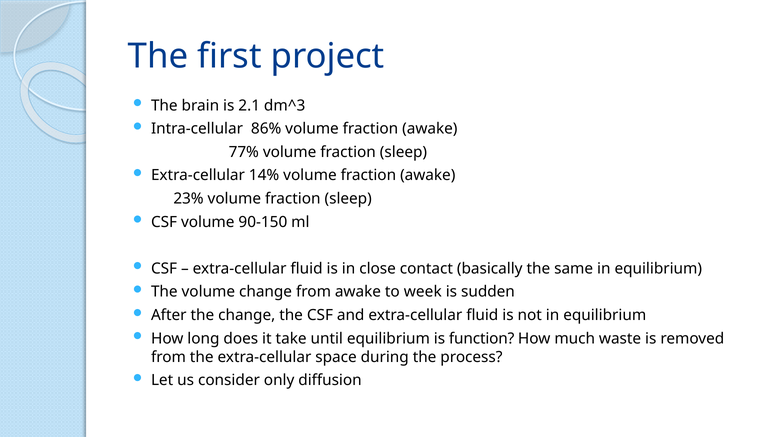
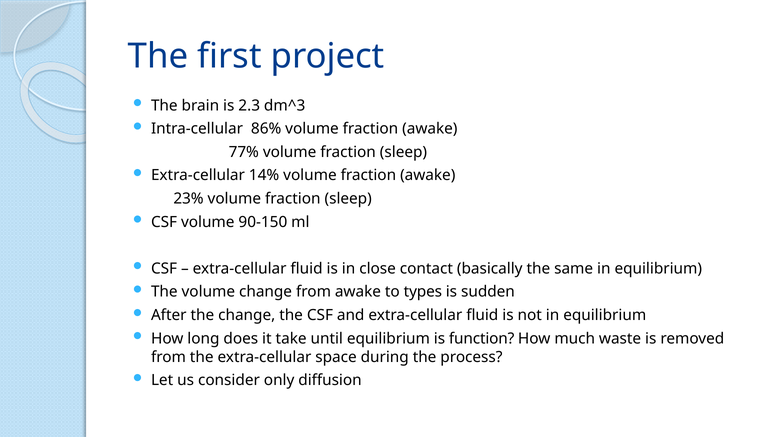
2.1: 2.1 -> 2.3 (249, 105)
week: week -> types (423, 292)
